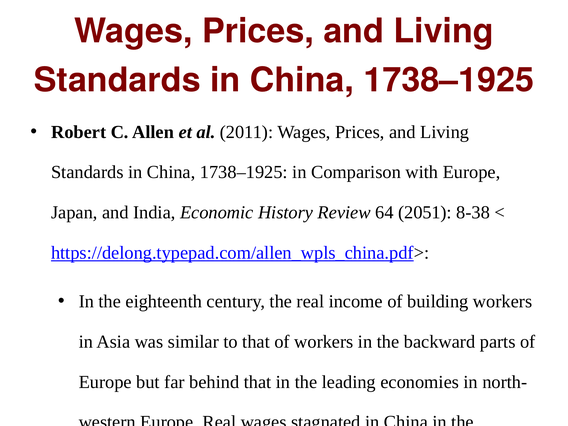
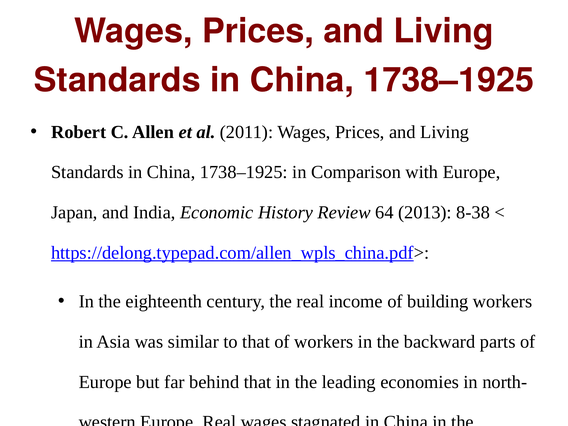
2051: 2051 -> 2013 (425, 212)
